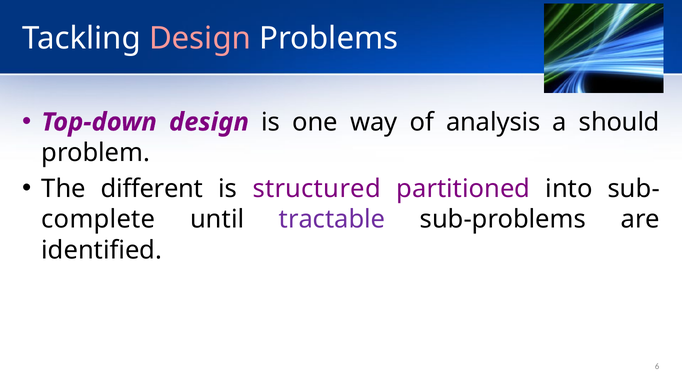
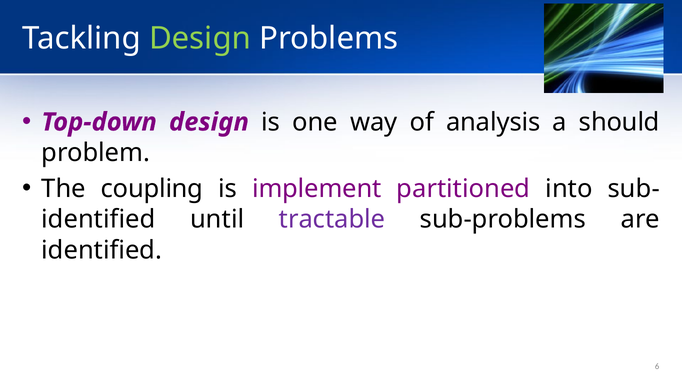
Design colour: pink -> light green (200, 38)
different: different -> coupling (152, 188)
structured: structured -> implement (317, 188)
complete: complete -> identified (98, 219)
